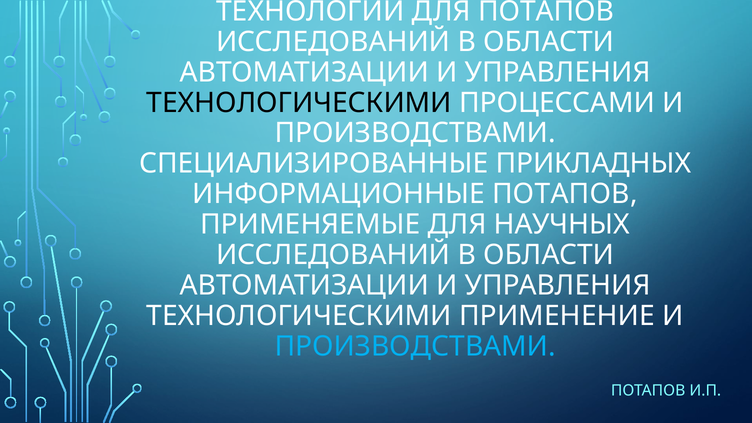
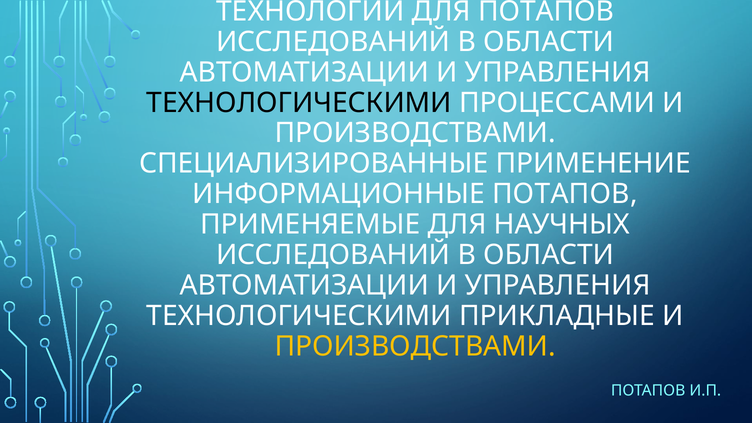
СПЕЦИАЛИЗИРОВАННЫЕ ПРИКЛАДНЫХ: ПРИКЛАДНЫХ -> ПРИМЕНЕНИЕ (593, 164)
ТЕХНОЛОГИЧЕСКИМИ ПРИМЕНЕНИЕ: ПРИМЕНЕНИЕ -> ПРИКЛАДНЫЕ (557, 316)
ПРОИЗВОДСТВАМИ colour: light blue -> yellow (415, 346)
